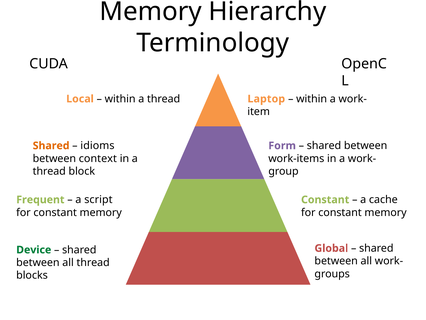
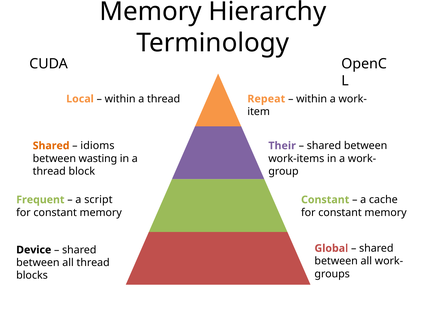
Laptop: Laptop -> Repeat (266, 99)
Form: Form -> Their (282, 145)
context: context -> wasting (98, 158)
Device colour: green -> black (34, 249)
